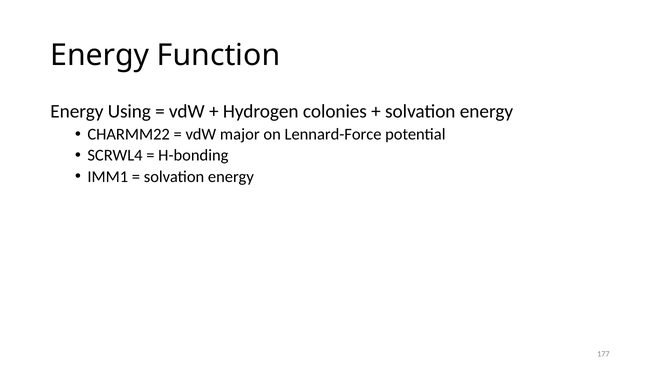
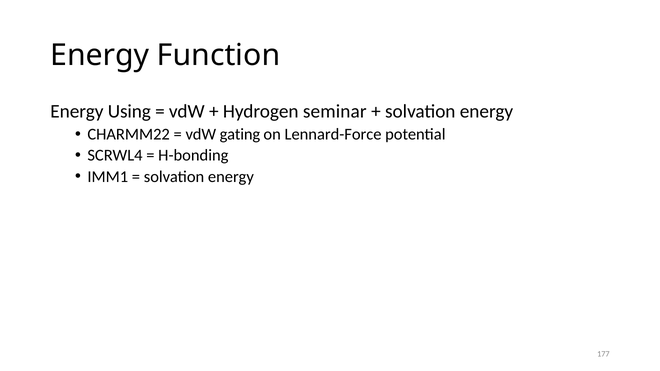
colonies: colonies -> seminar (335, 112)
major: major -> gating (240, 134)
